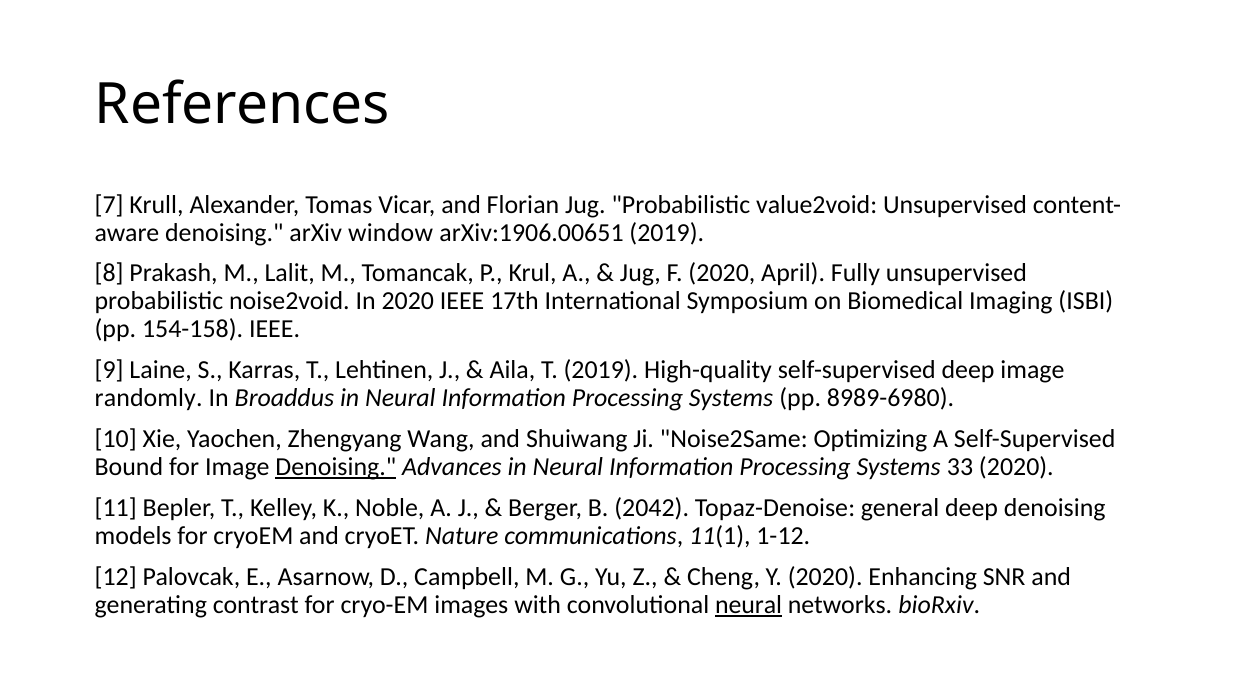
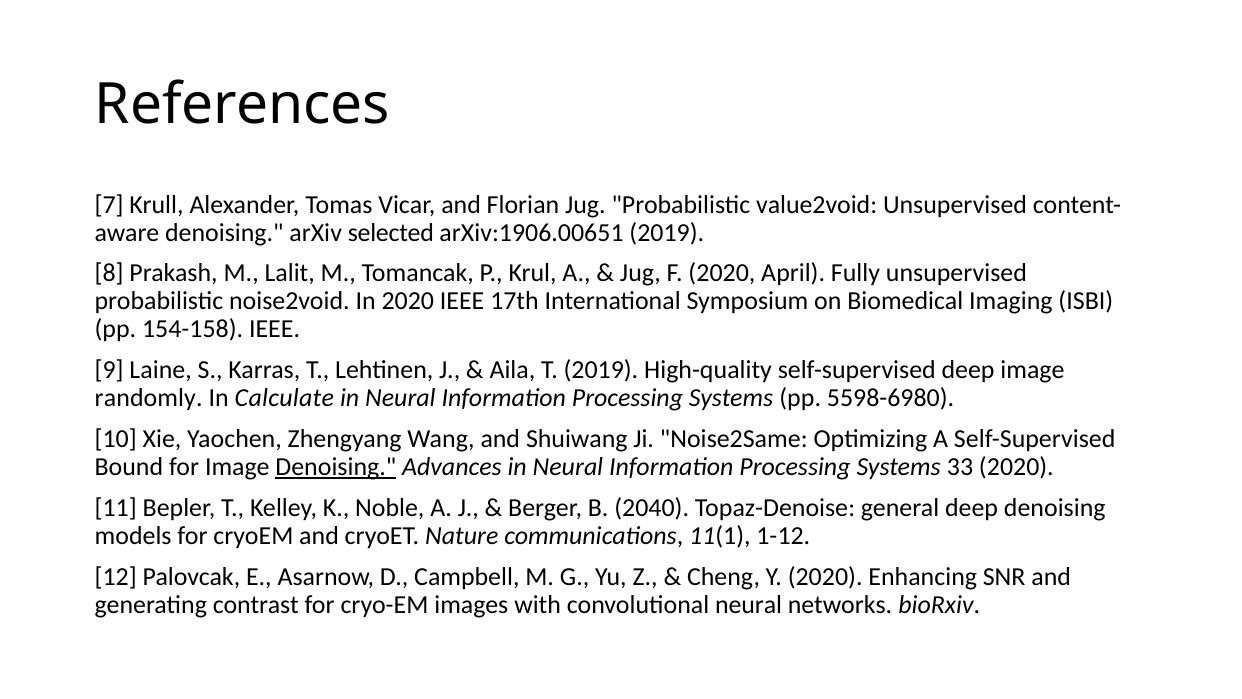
window: window -> selected (391, 232)
Broaddus: Broaddus -> Calculate (284, 398)
8989-6980: 8989-6980 -> 5598-6980 (891, 398)
2042: 2042 -> 2040 (652, 508)
neural underline: present -> none (749, 605)
